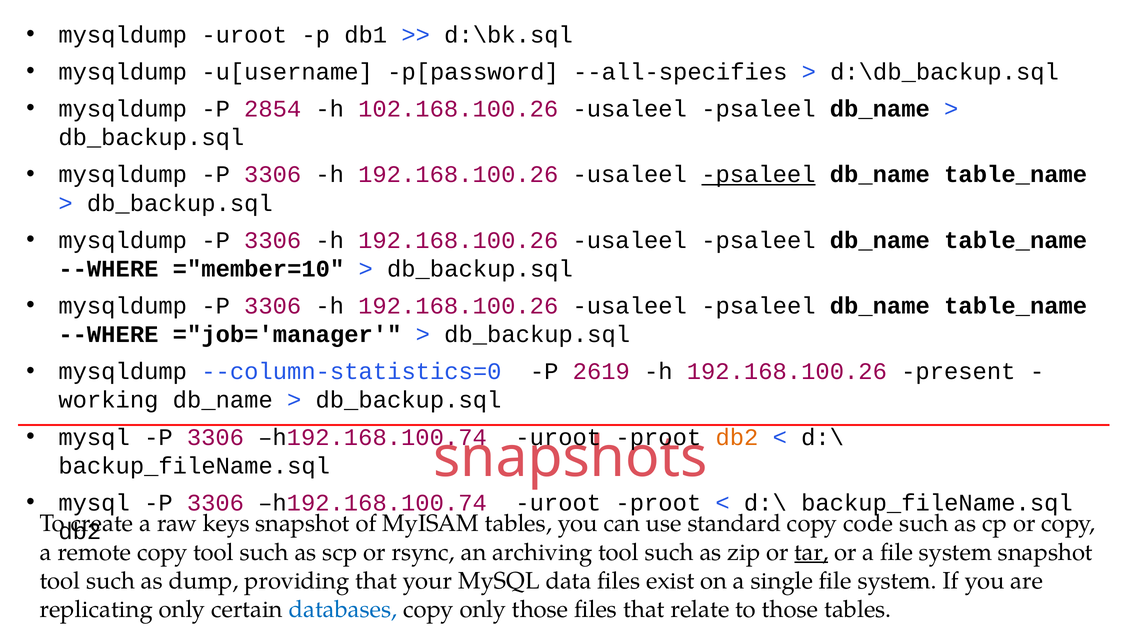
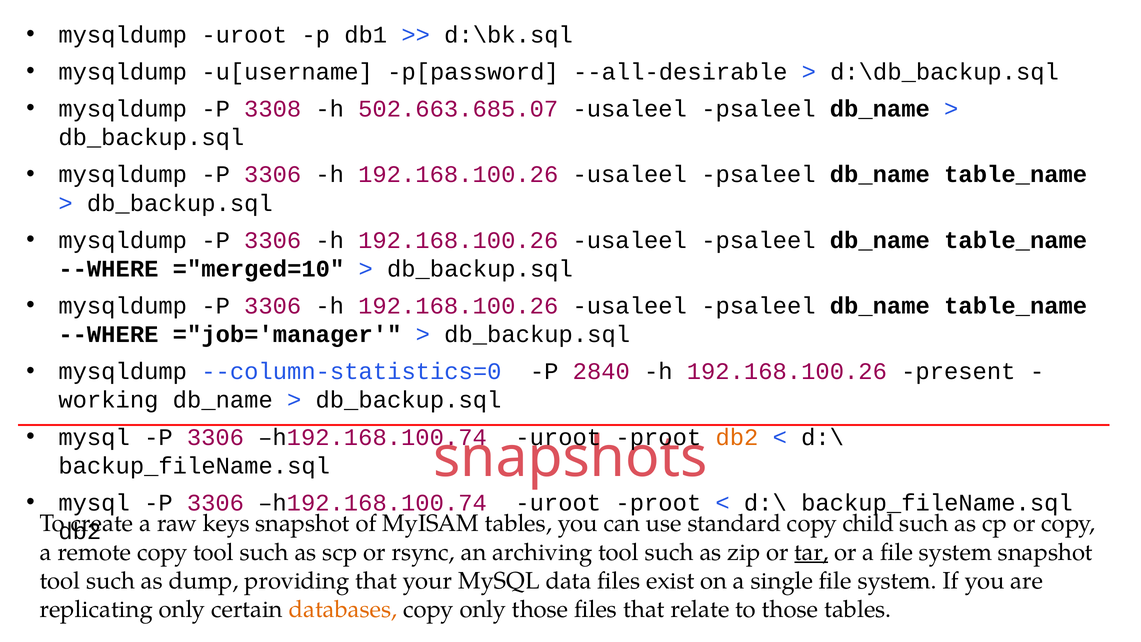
--all-specifies: --all-specifies -> --all-desirable (680, 72)
2854: 2854 -> 3308 (273, 109)
102.168.100.26: 102.168.100.26 -> 502.663.685.07 (458, 109)
psaleel underline: present -> none (758, 175)
="member=10: ="member=10 -> ="merged=10 (259, 269)
2619: 2619 -> 2840 (601, 371)
code: code -> child (868, 523)
databases colour: blue -> orange (343, 609)
